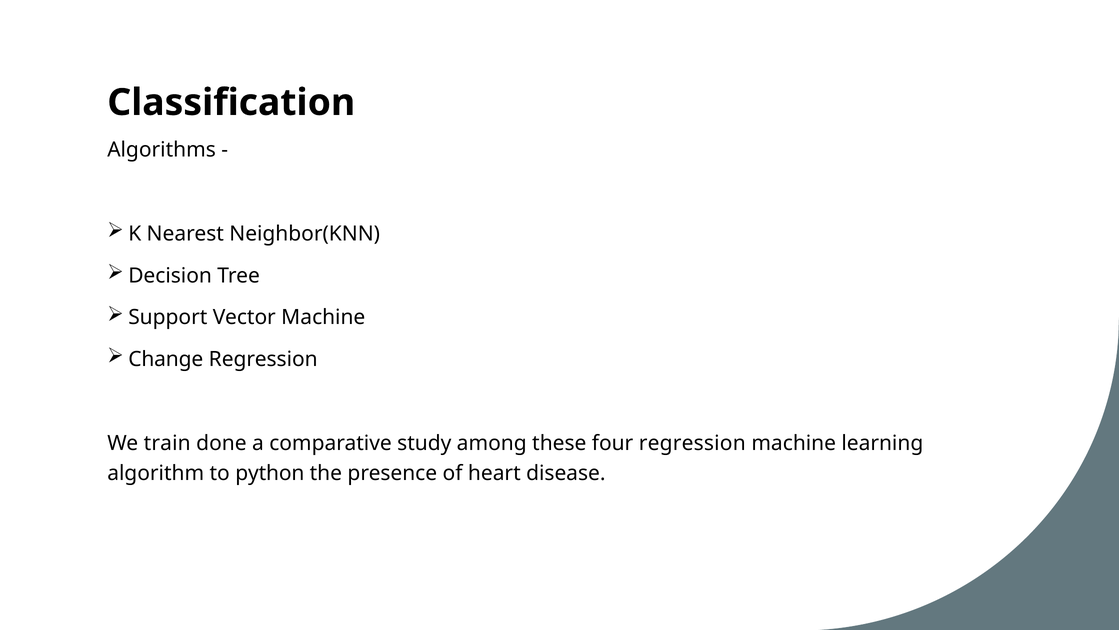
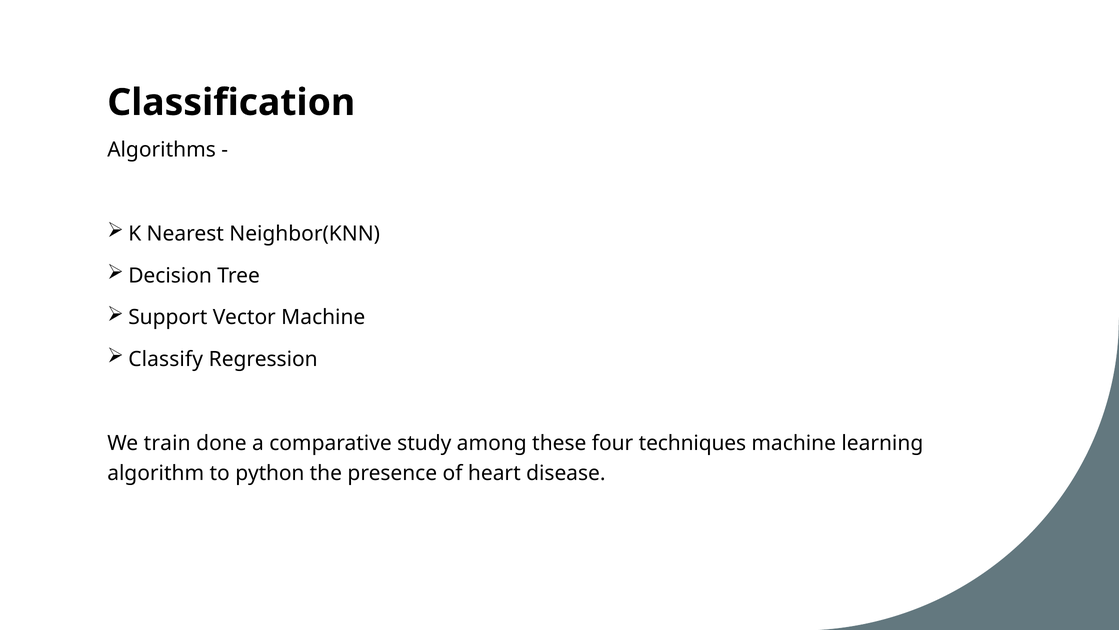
Change: Change -> Classify (166, 359)
four regression: regression -> techniques (692, 443)
